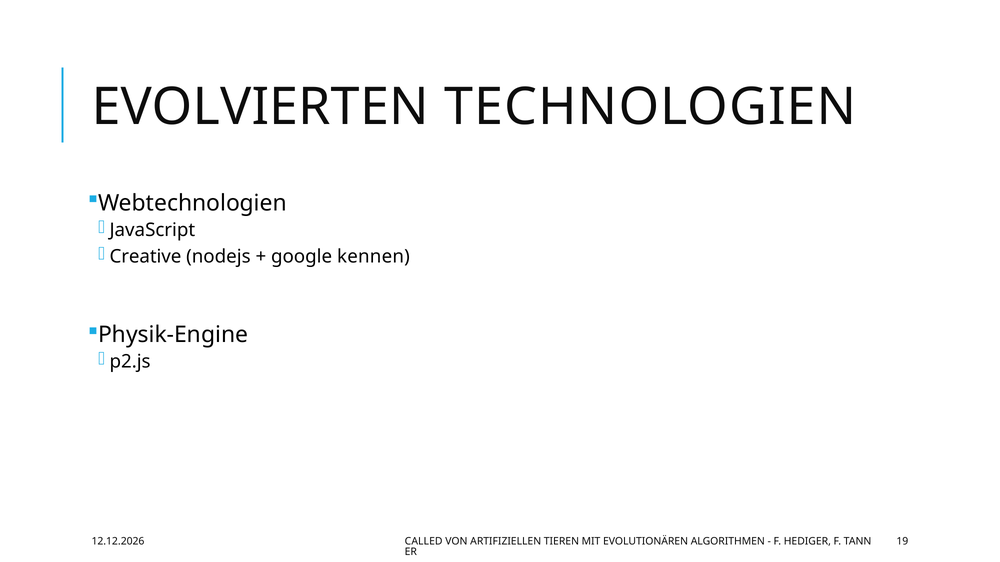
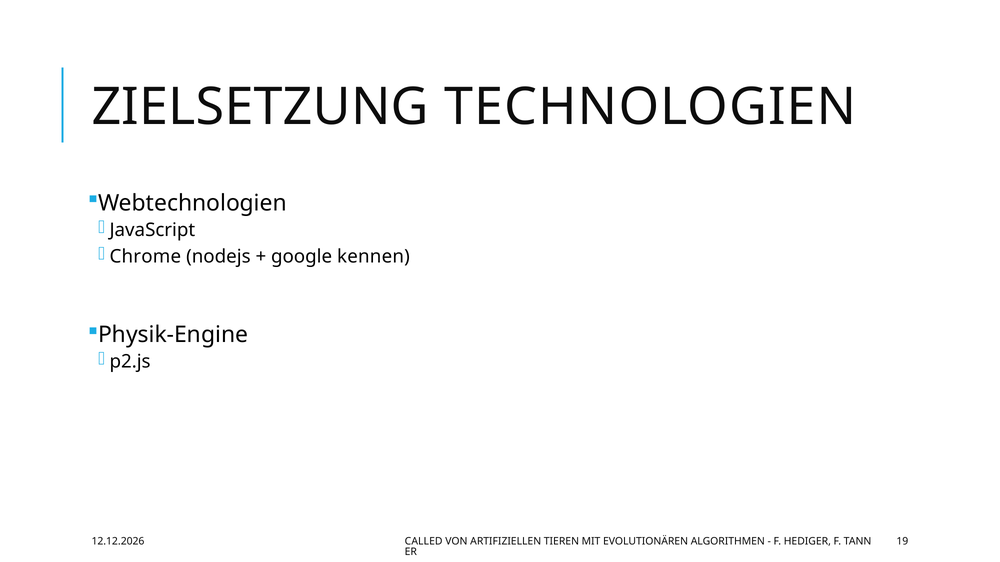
EVOLVIERTEN: EVOLVIERTEN -> ZIELSETZUNG (260, 107)
Creative: Creative -> Chrome (145, 257)
